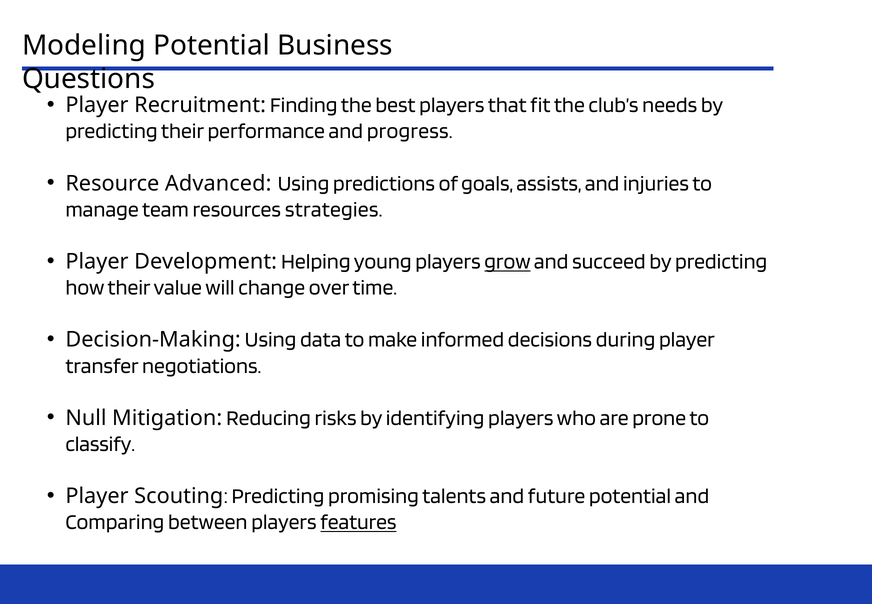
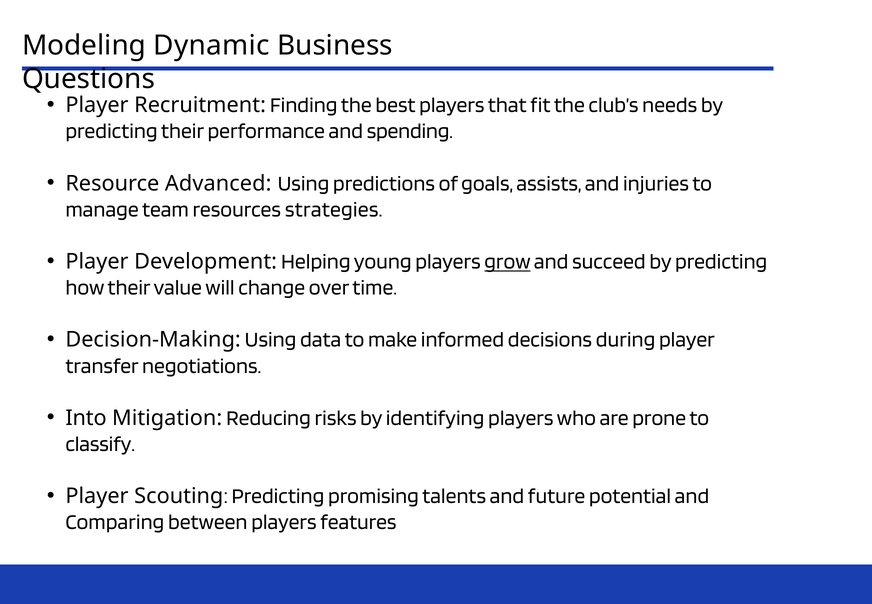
Modeling Potential: Potential -> Dynamic (211, 46)
progress: progress -> spending (410, 131)
Null: Null -> Into (86, 418)
features underline: present -> none (358, 523)
